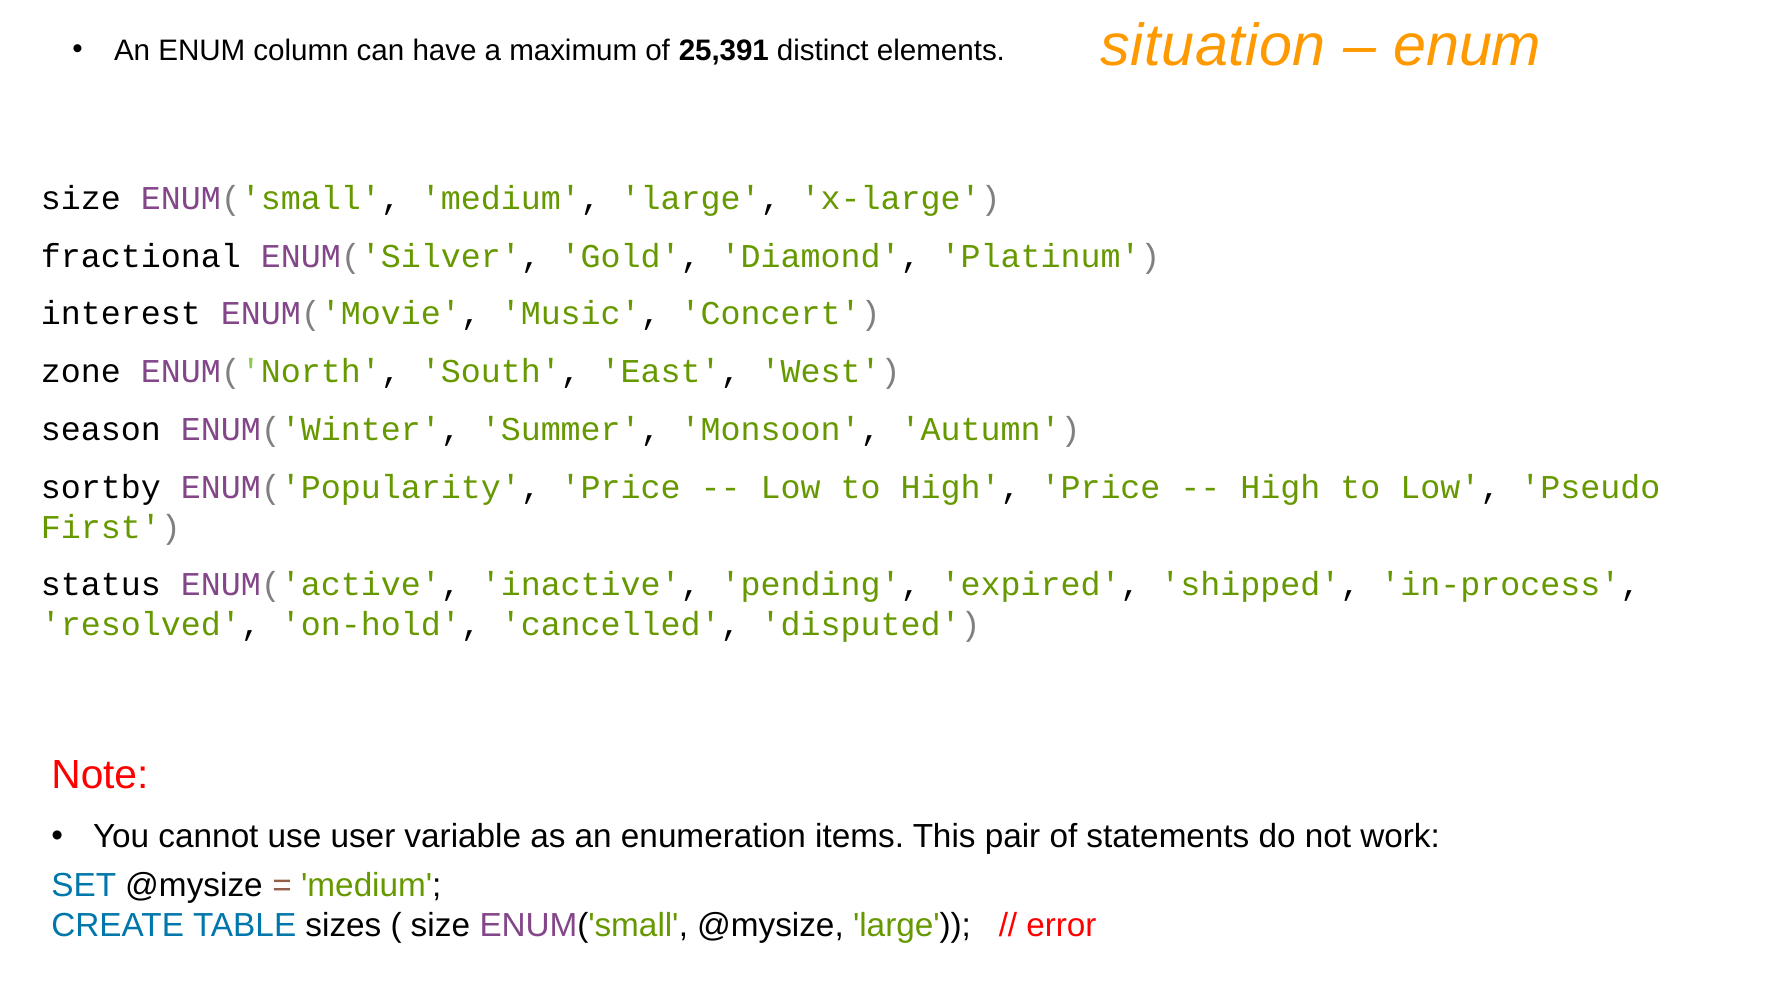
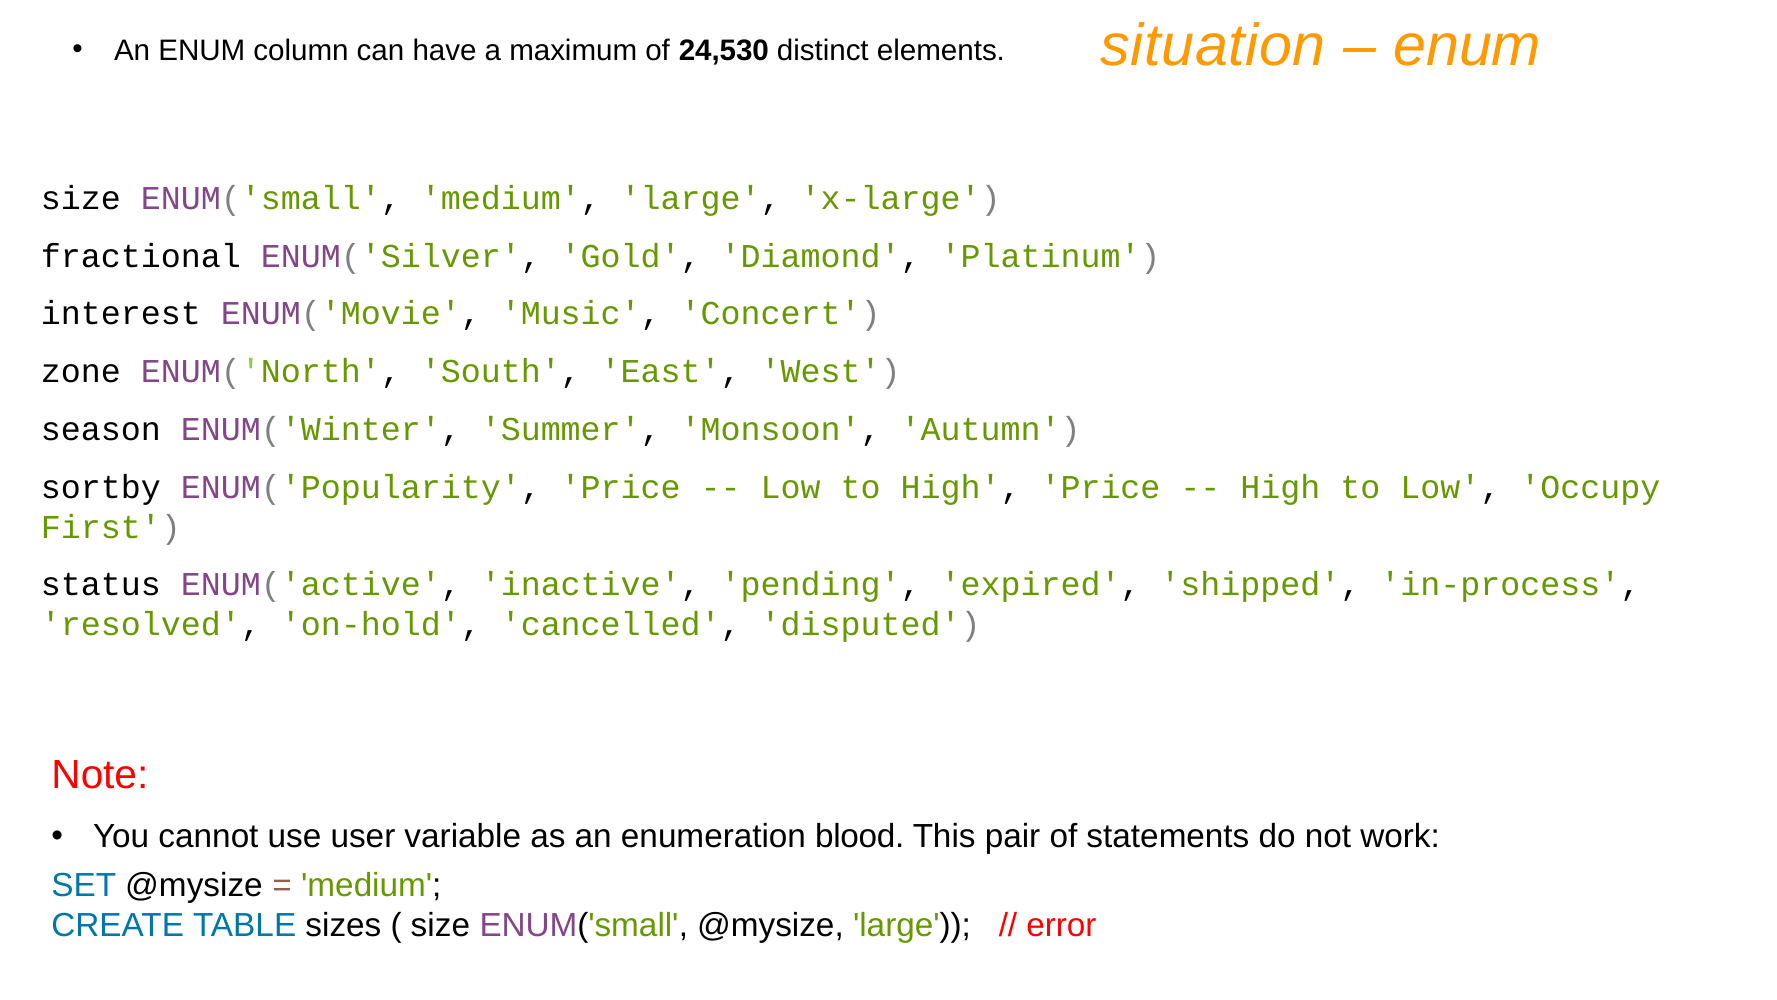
25,391: 25,391 -> 24,530 (724, 51)
Pseudo: Pseudo -> Occupy (1590, 487)
items: items -> blood (860, 837)
